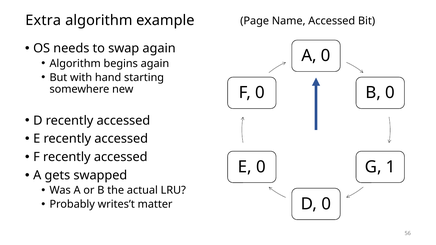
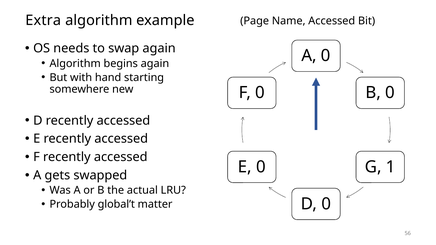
writes’t: writes’t -> global’t (116, 205)
